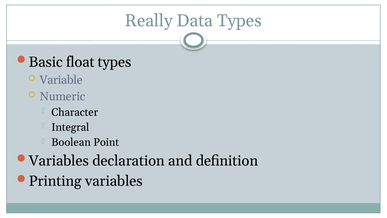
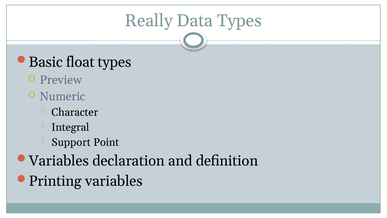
Variable: Variable -> Preview (61, 80)
Boolean: Boolean -> Support (71, 142)
